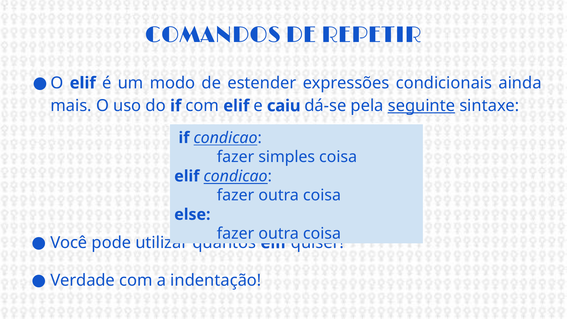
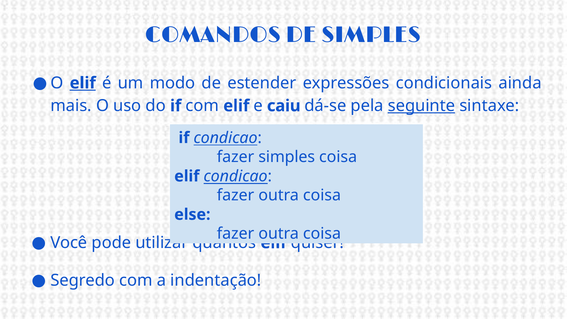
DE REPETIR: REPETIR -> SIMPLES (371, 35)
elif underline: none -> present (83, 83)
Verdade: Verdade -> Segredo (83, 280)
